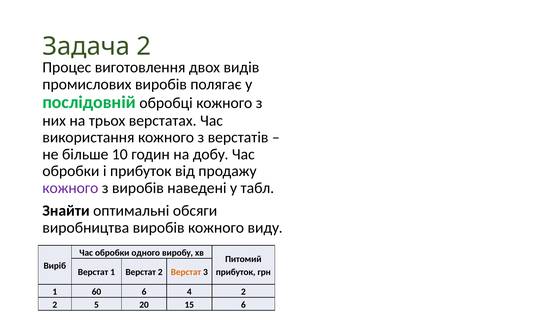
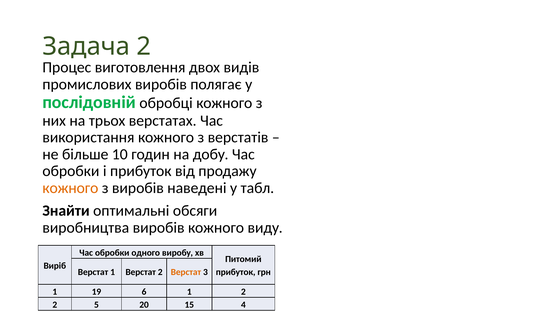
кожного colour: purple -> orange (70, 188)
60: 60 -> 19 (96, 292)
6 4: 4 -> 1 (189, 292)
15 6: 6 -> 4 (243, 305)
